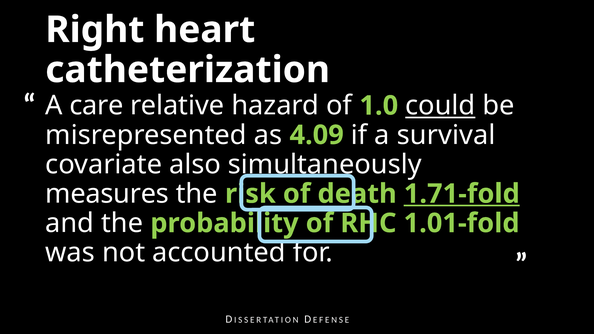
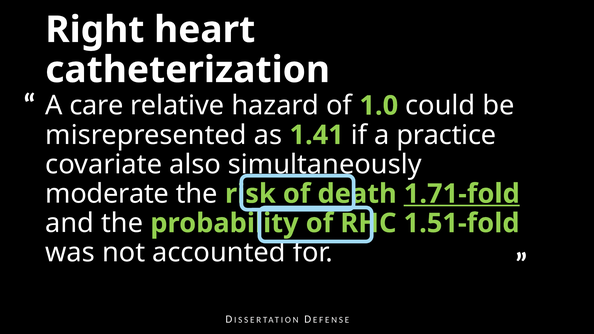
could underline: present -> none (440, 106)
4.09: 4.09 -> 1.41 (317, 135)
survival: survival -> practice (446, 135)
measures: measures -> moderate (107, 194)
1.01-fold: 1.01-fold -> 1.51-fold (462, 223)
